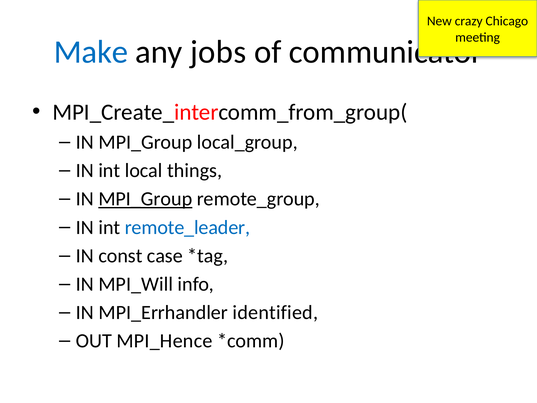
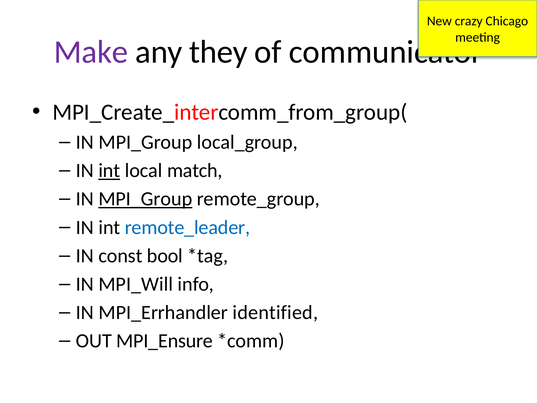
Make colour: blue -> purple (91, 52)
jobs: jobs -> they (218, 52)
int underline: none -> present (109, 170)
things: things -> match (195, 170)
case: case -> bool (165, 256)
MPI_Hence: MPI_Hence -> MPI_Ensure (165, 341)
